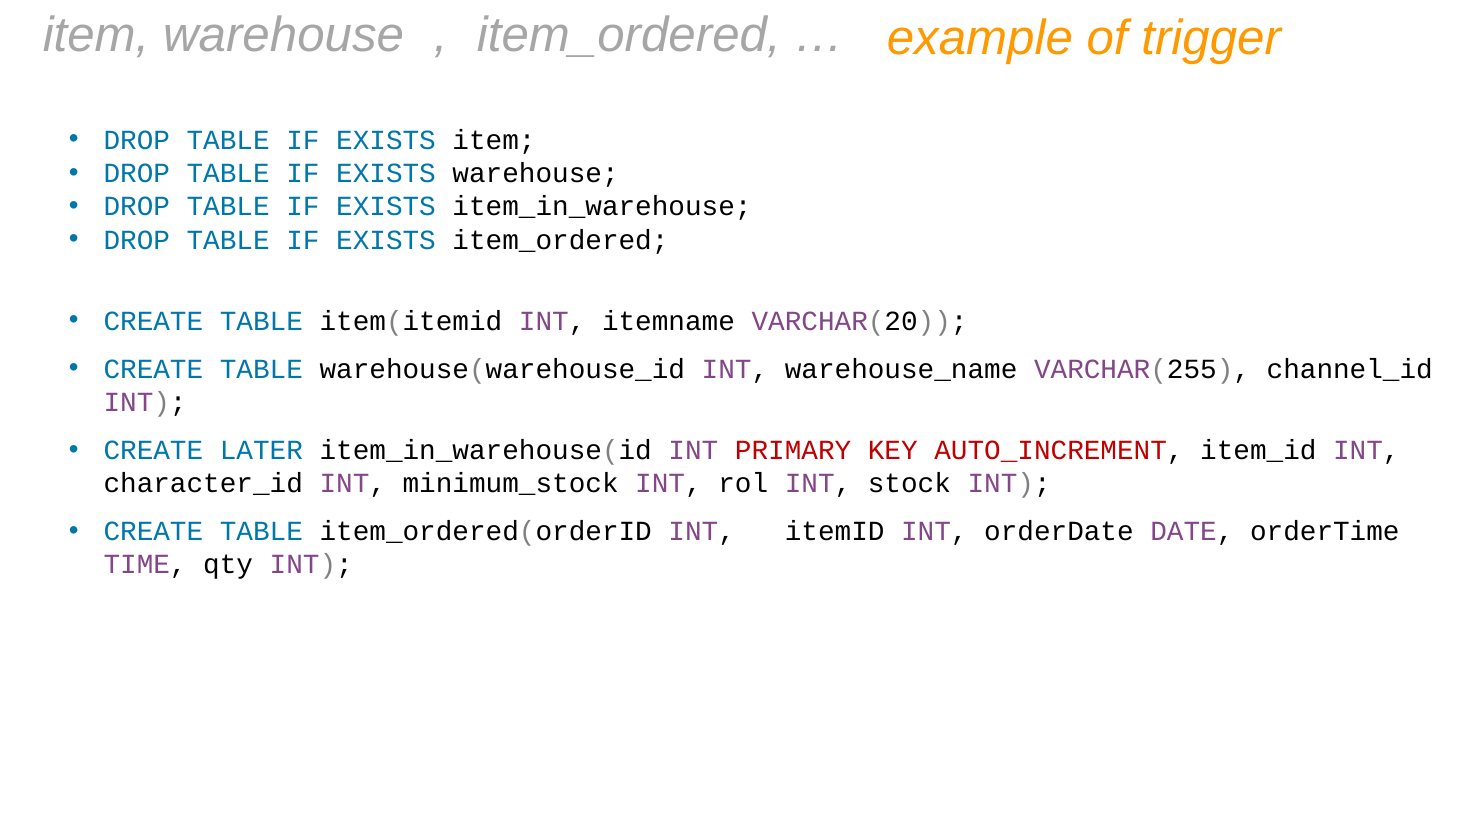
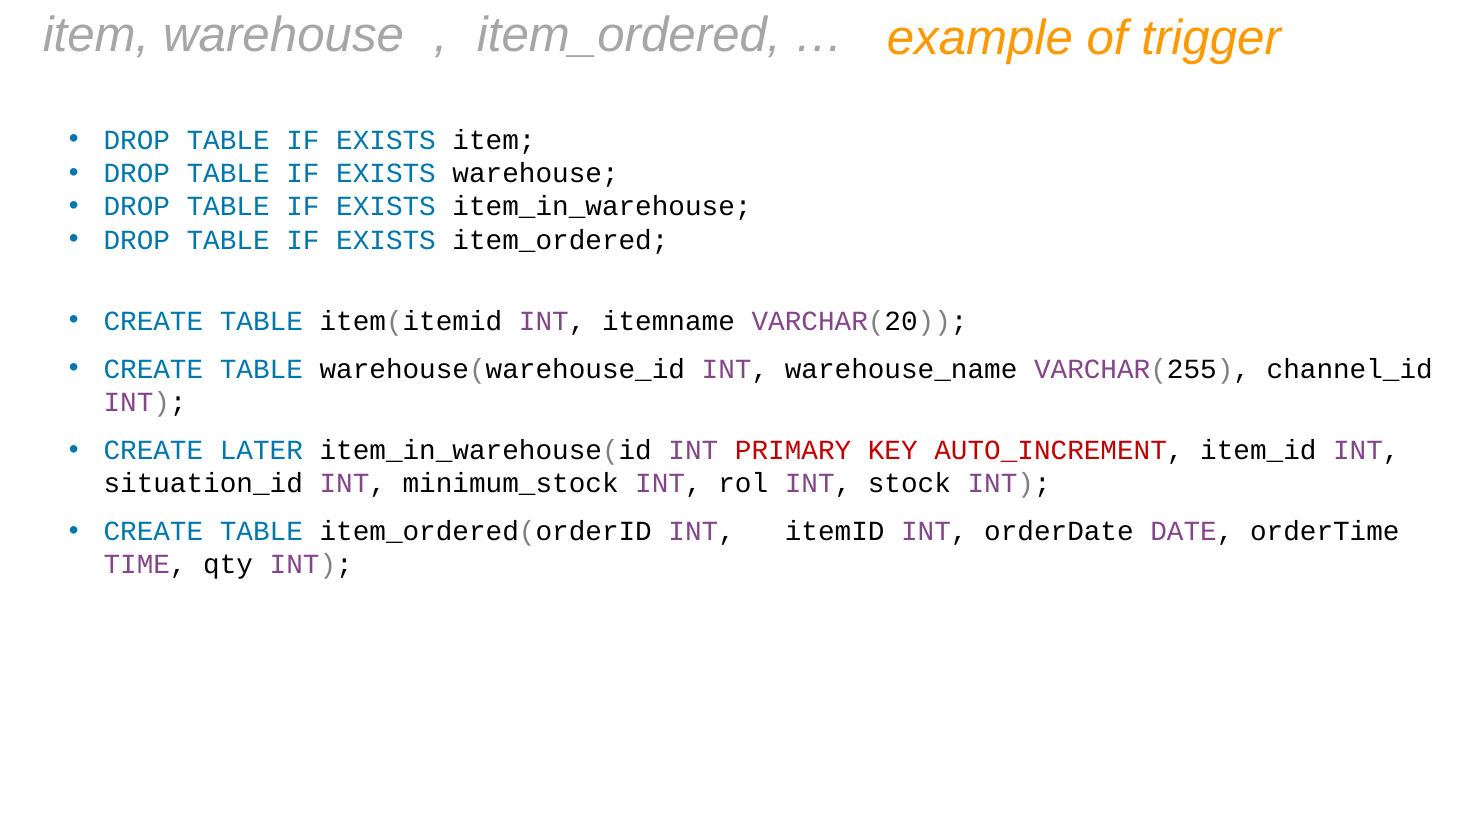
character_id: character_id -> situation_id (203, 484)
